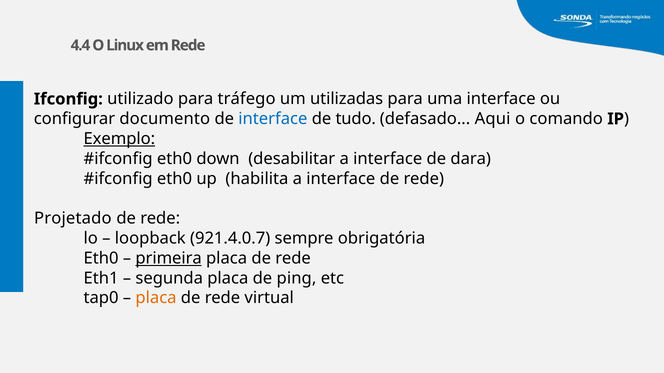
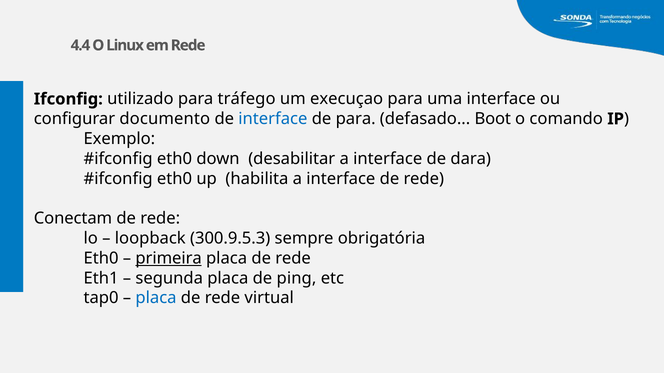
utilizadas: utilizadas -> execuçao (347, 99)
de tudo: tudo -> para (356, 119)
Aqui: Aqui -> Boot (493, 119)
Exemplo underline: present -> none (119, 139)
Projetado: Projetado -> Conectam (73, 219)
921.4.0.7: 921.4.0.7 -> 300.9.5.3 (230, 239)
placa colour: orange -> blue (156, 298)
